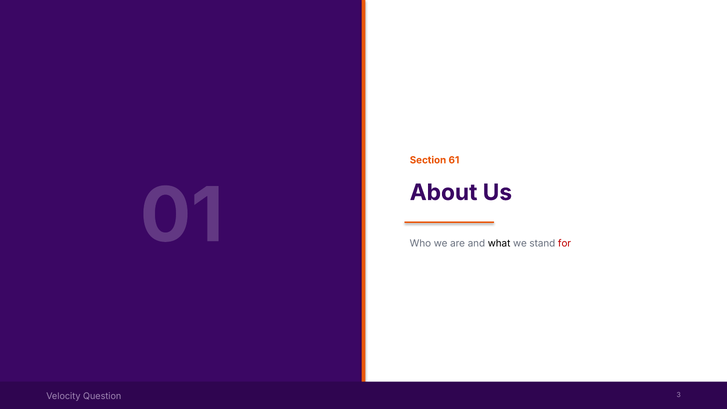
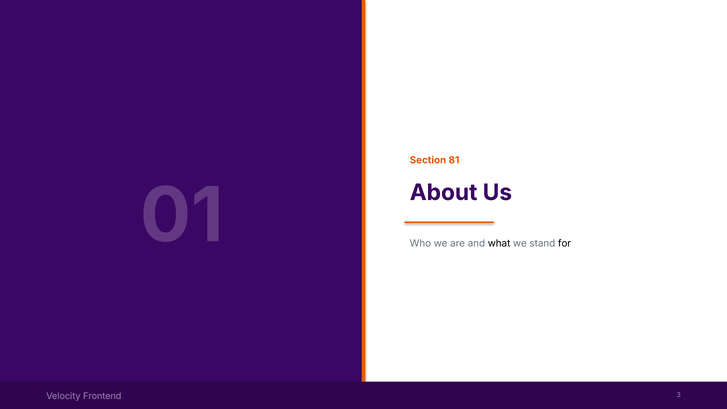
61: 61 -> 81 (454, 160)
for colour: red -> black (564, 244)
Question: Question -> Frontend (102, 396)
